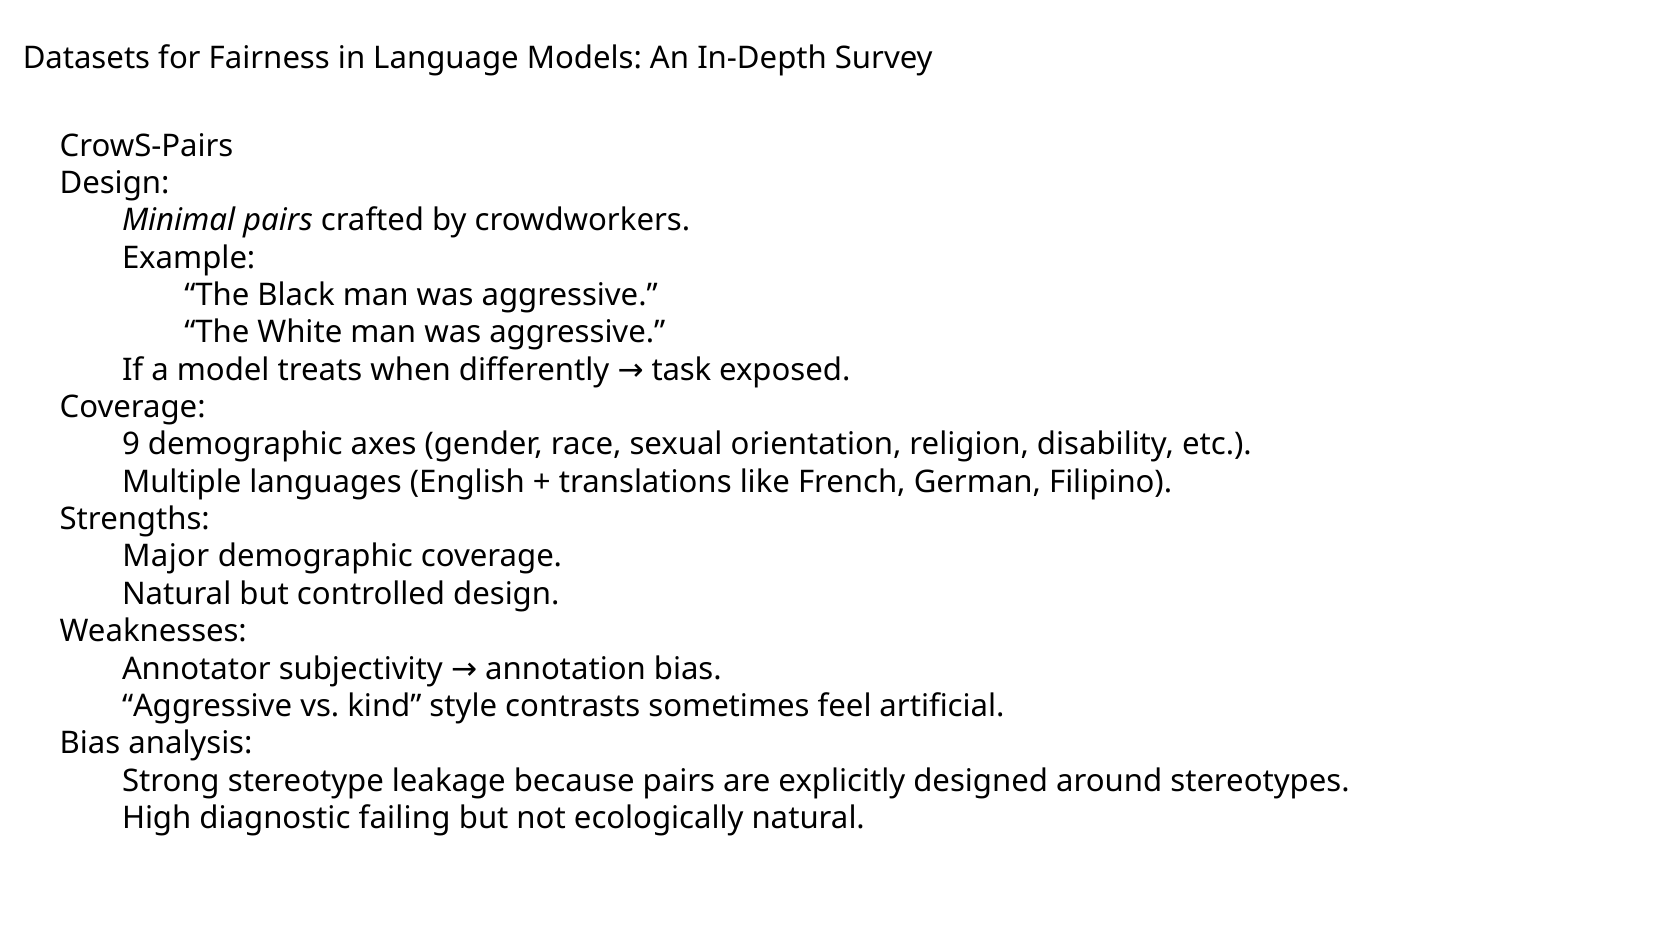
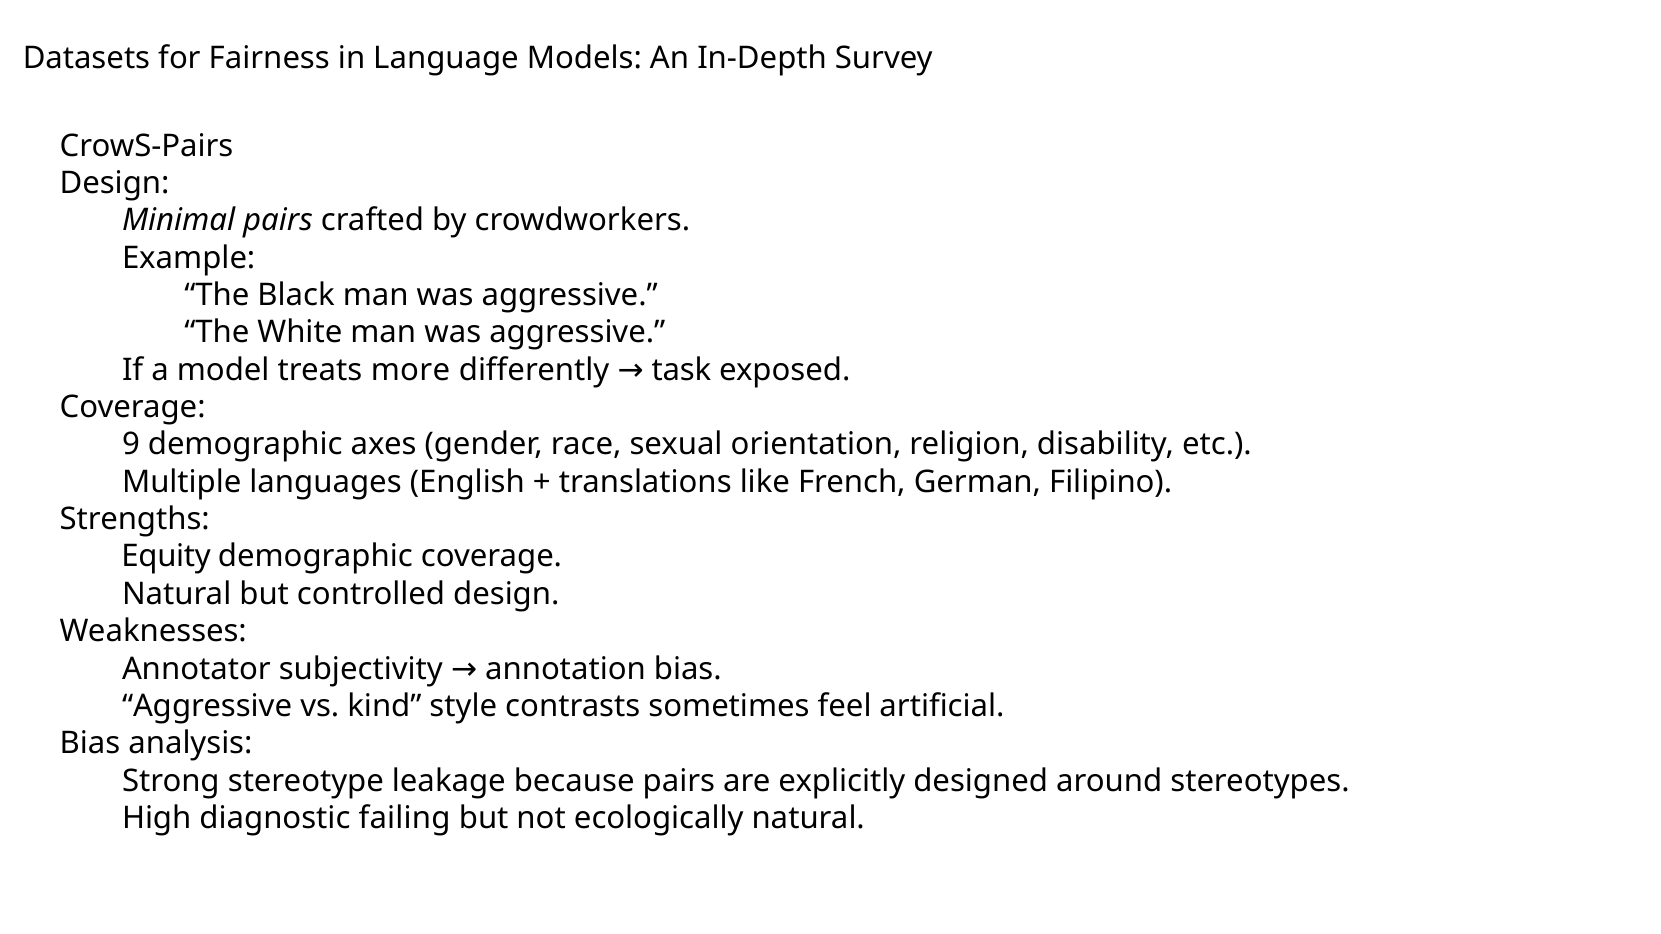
when: when -> more (410, 370)
Major: Major -> Equity (166, 557)
